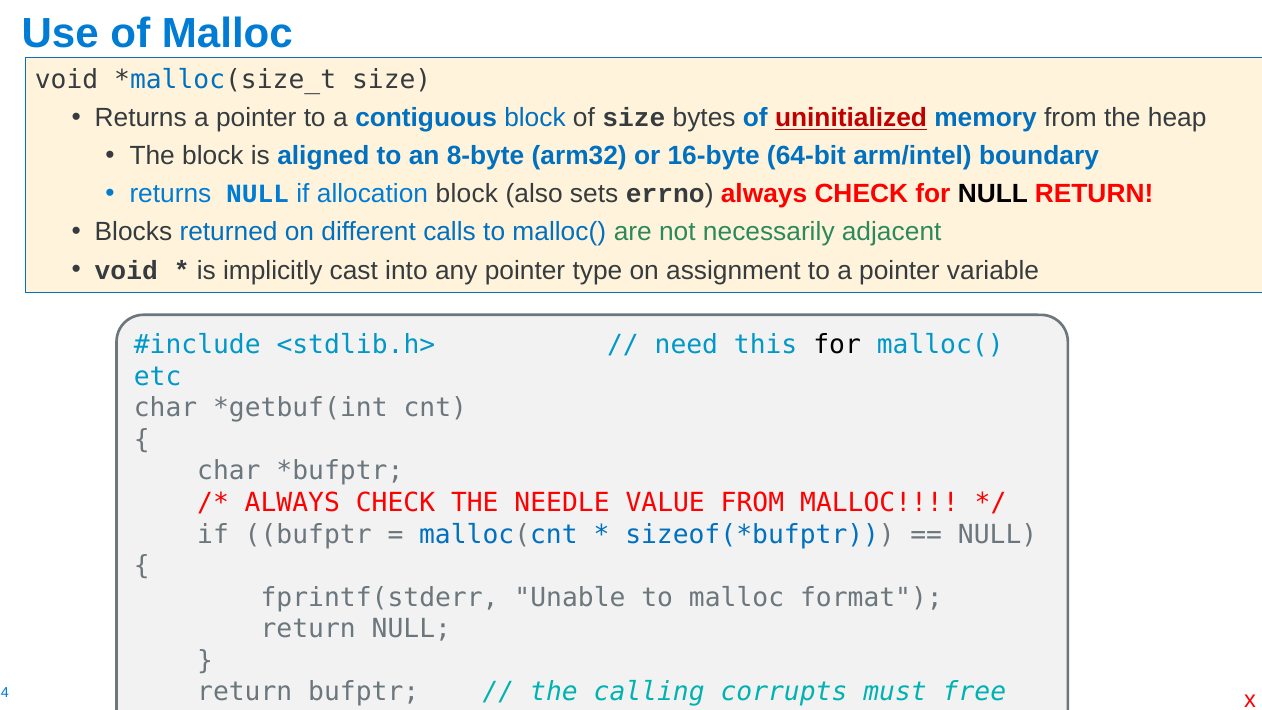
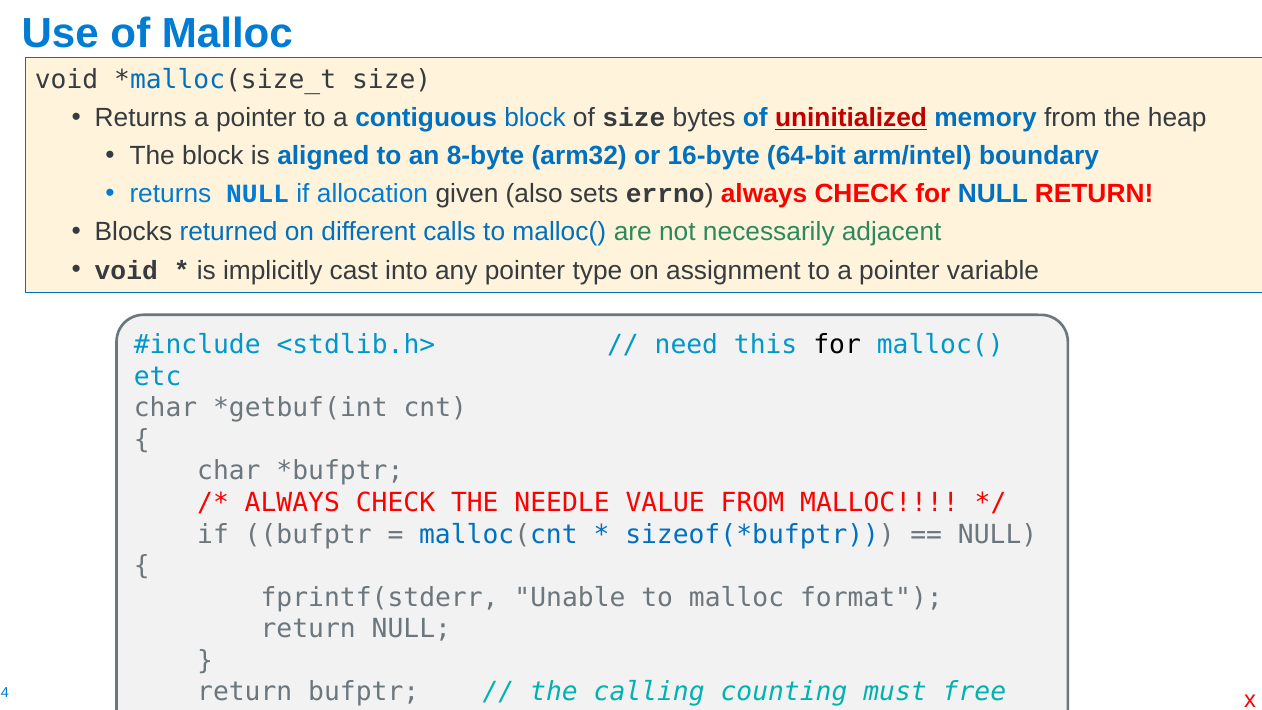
allocation block: block -> given (467, 194)
NULL colour: black -> blue (993, 194)
corrupts: corrupts -> counting (784, 692)
